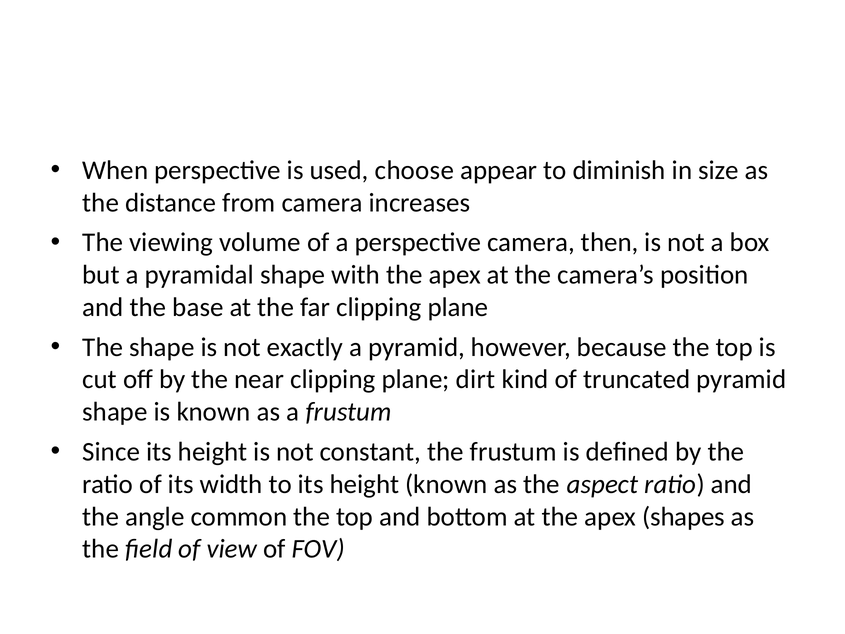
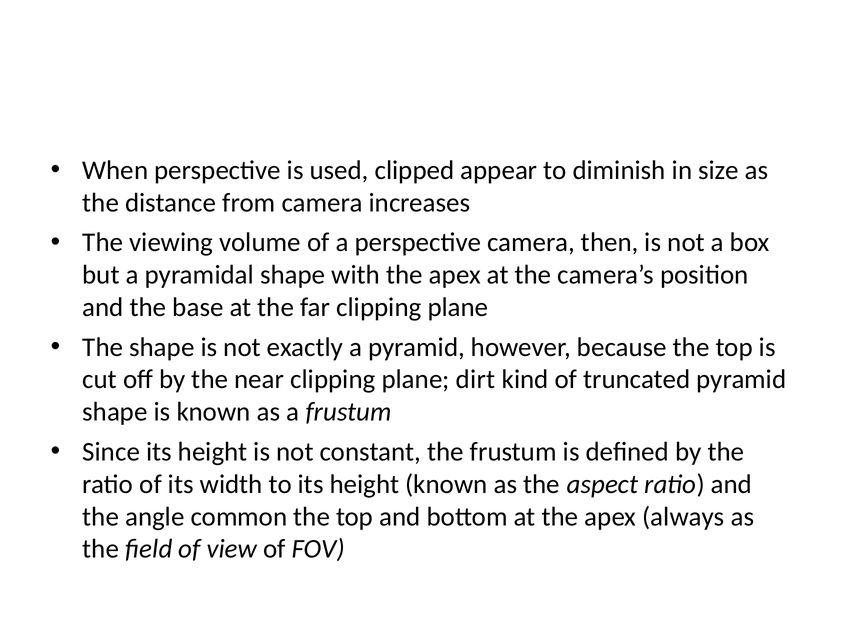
choose: choose -> clipped (415, 170)
shapes: shapes -> always (683, 516)
